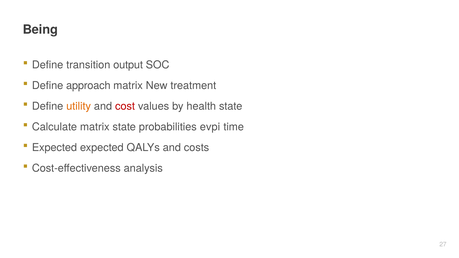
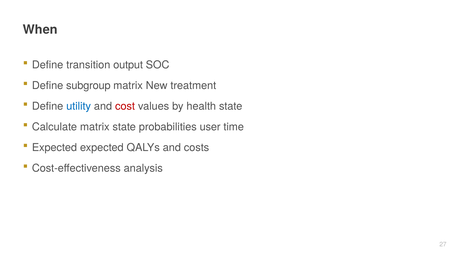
Being: Being -> When (40, 30)
approach: approach -> subgroup (88, 86)
utility colour: orange -> blue (79, 106)
evpi: evpi -> user (210, 127)
